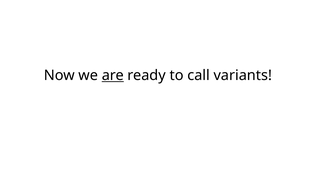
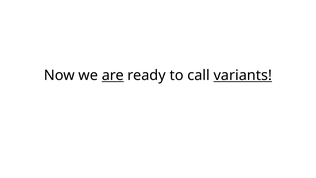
variants underline: none -> present (243, 75)
